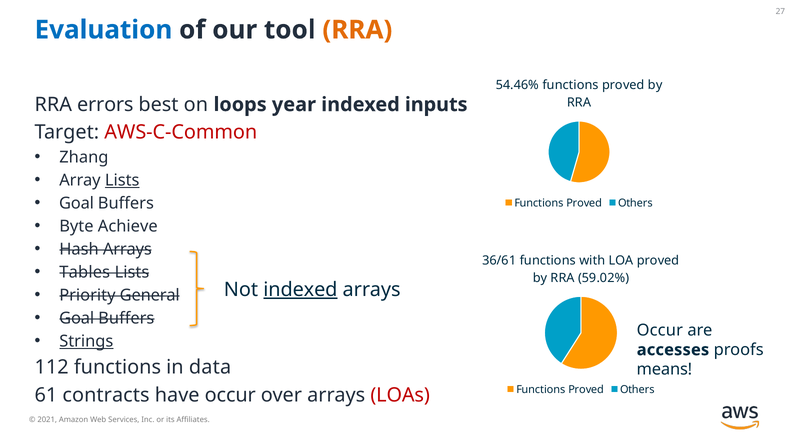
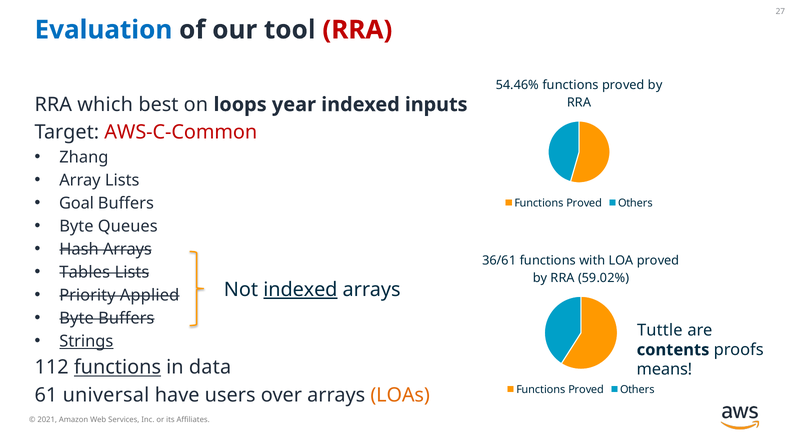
RRA colour: orange -> red (357, 30)
errors: errors -> which (105, 105)
Lists underline: present -> none (122, 180)
Achieve: Achieve -> Queues (128, 226)
General: General -> Applied (150, 296)
Goal: Goal -> Byte (77, 319)
Occur: Occur -> Tuttle (660, 330)
accesses: accesses -> contents (673, 350)
functions underline: none -> present (117, 368)
contracts: contracts -> universal (106, 396)
have occur: occur -> users (230, 396)
LOAs colour: red -> orange (400, 396)
